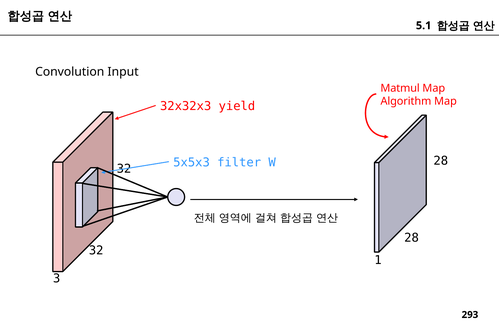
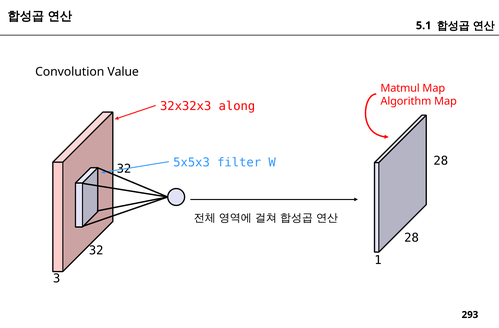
Input: Input -> Value (123, 72)
yield: yield -> along (237, 106)
